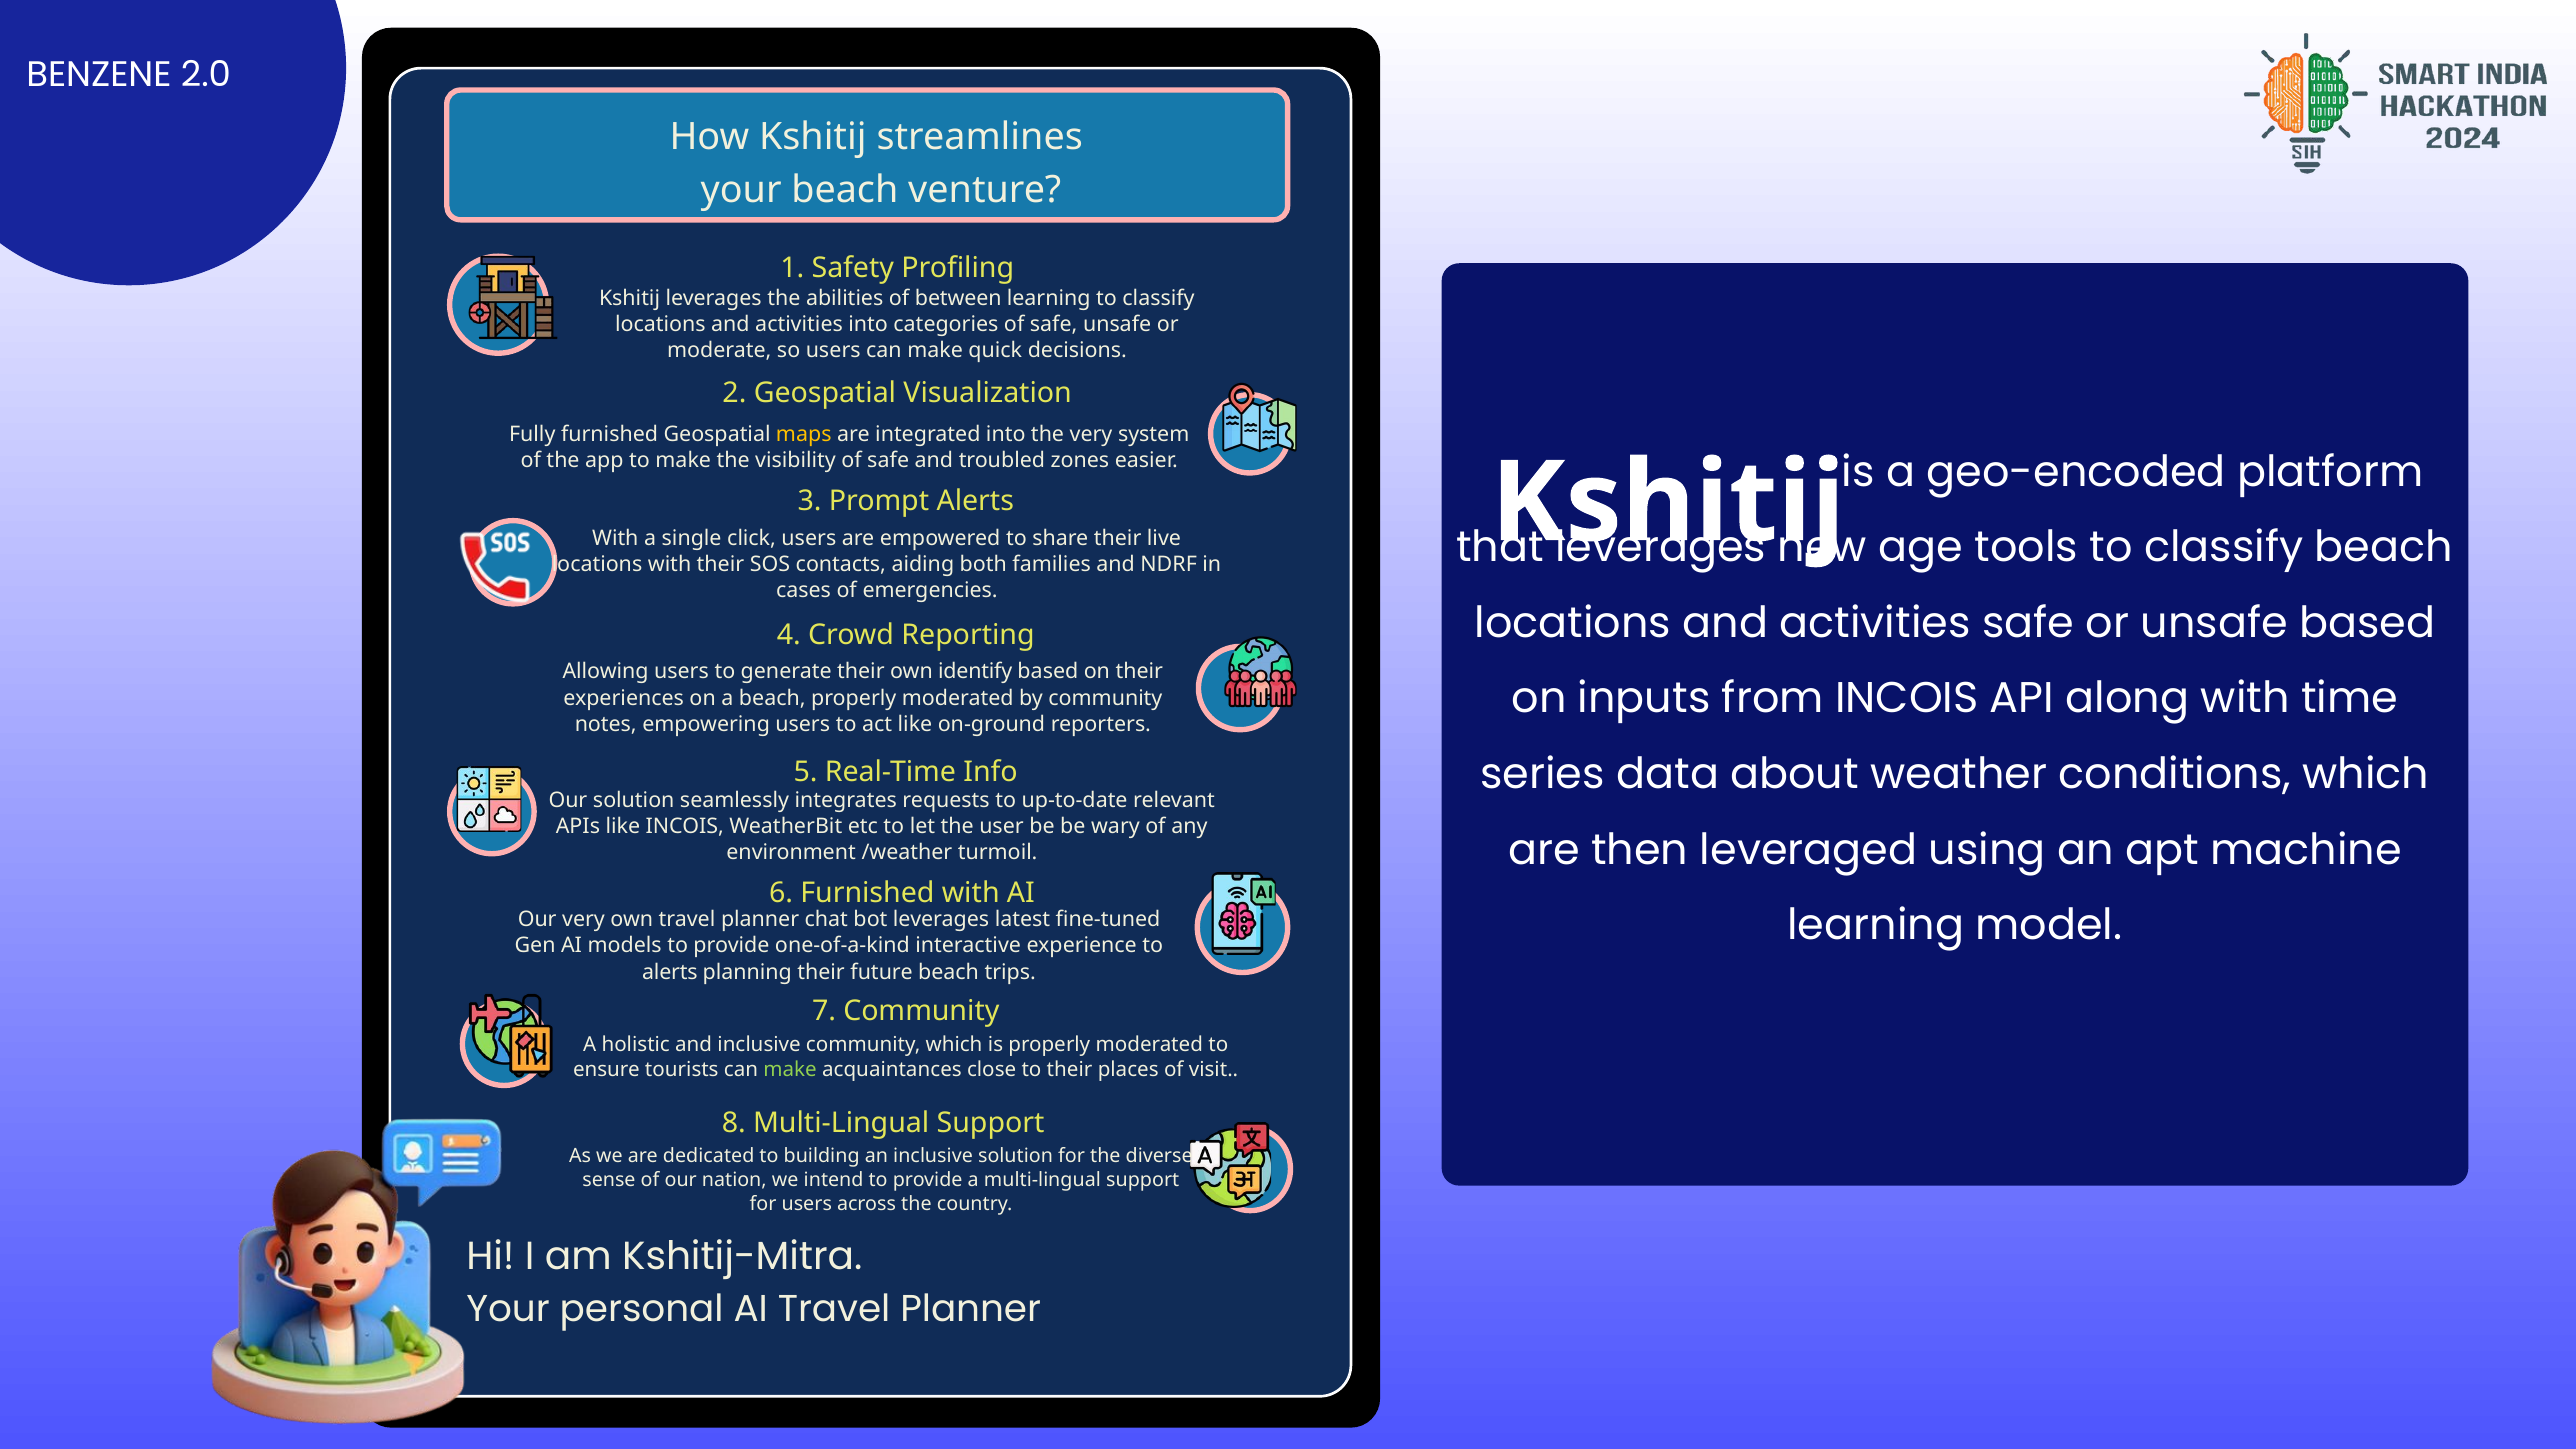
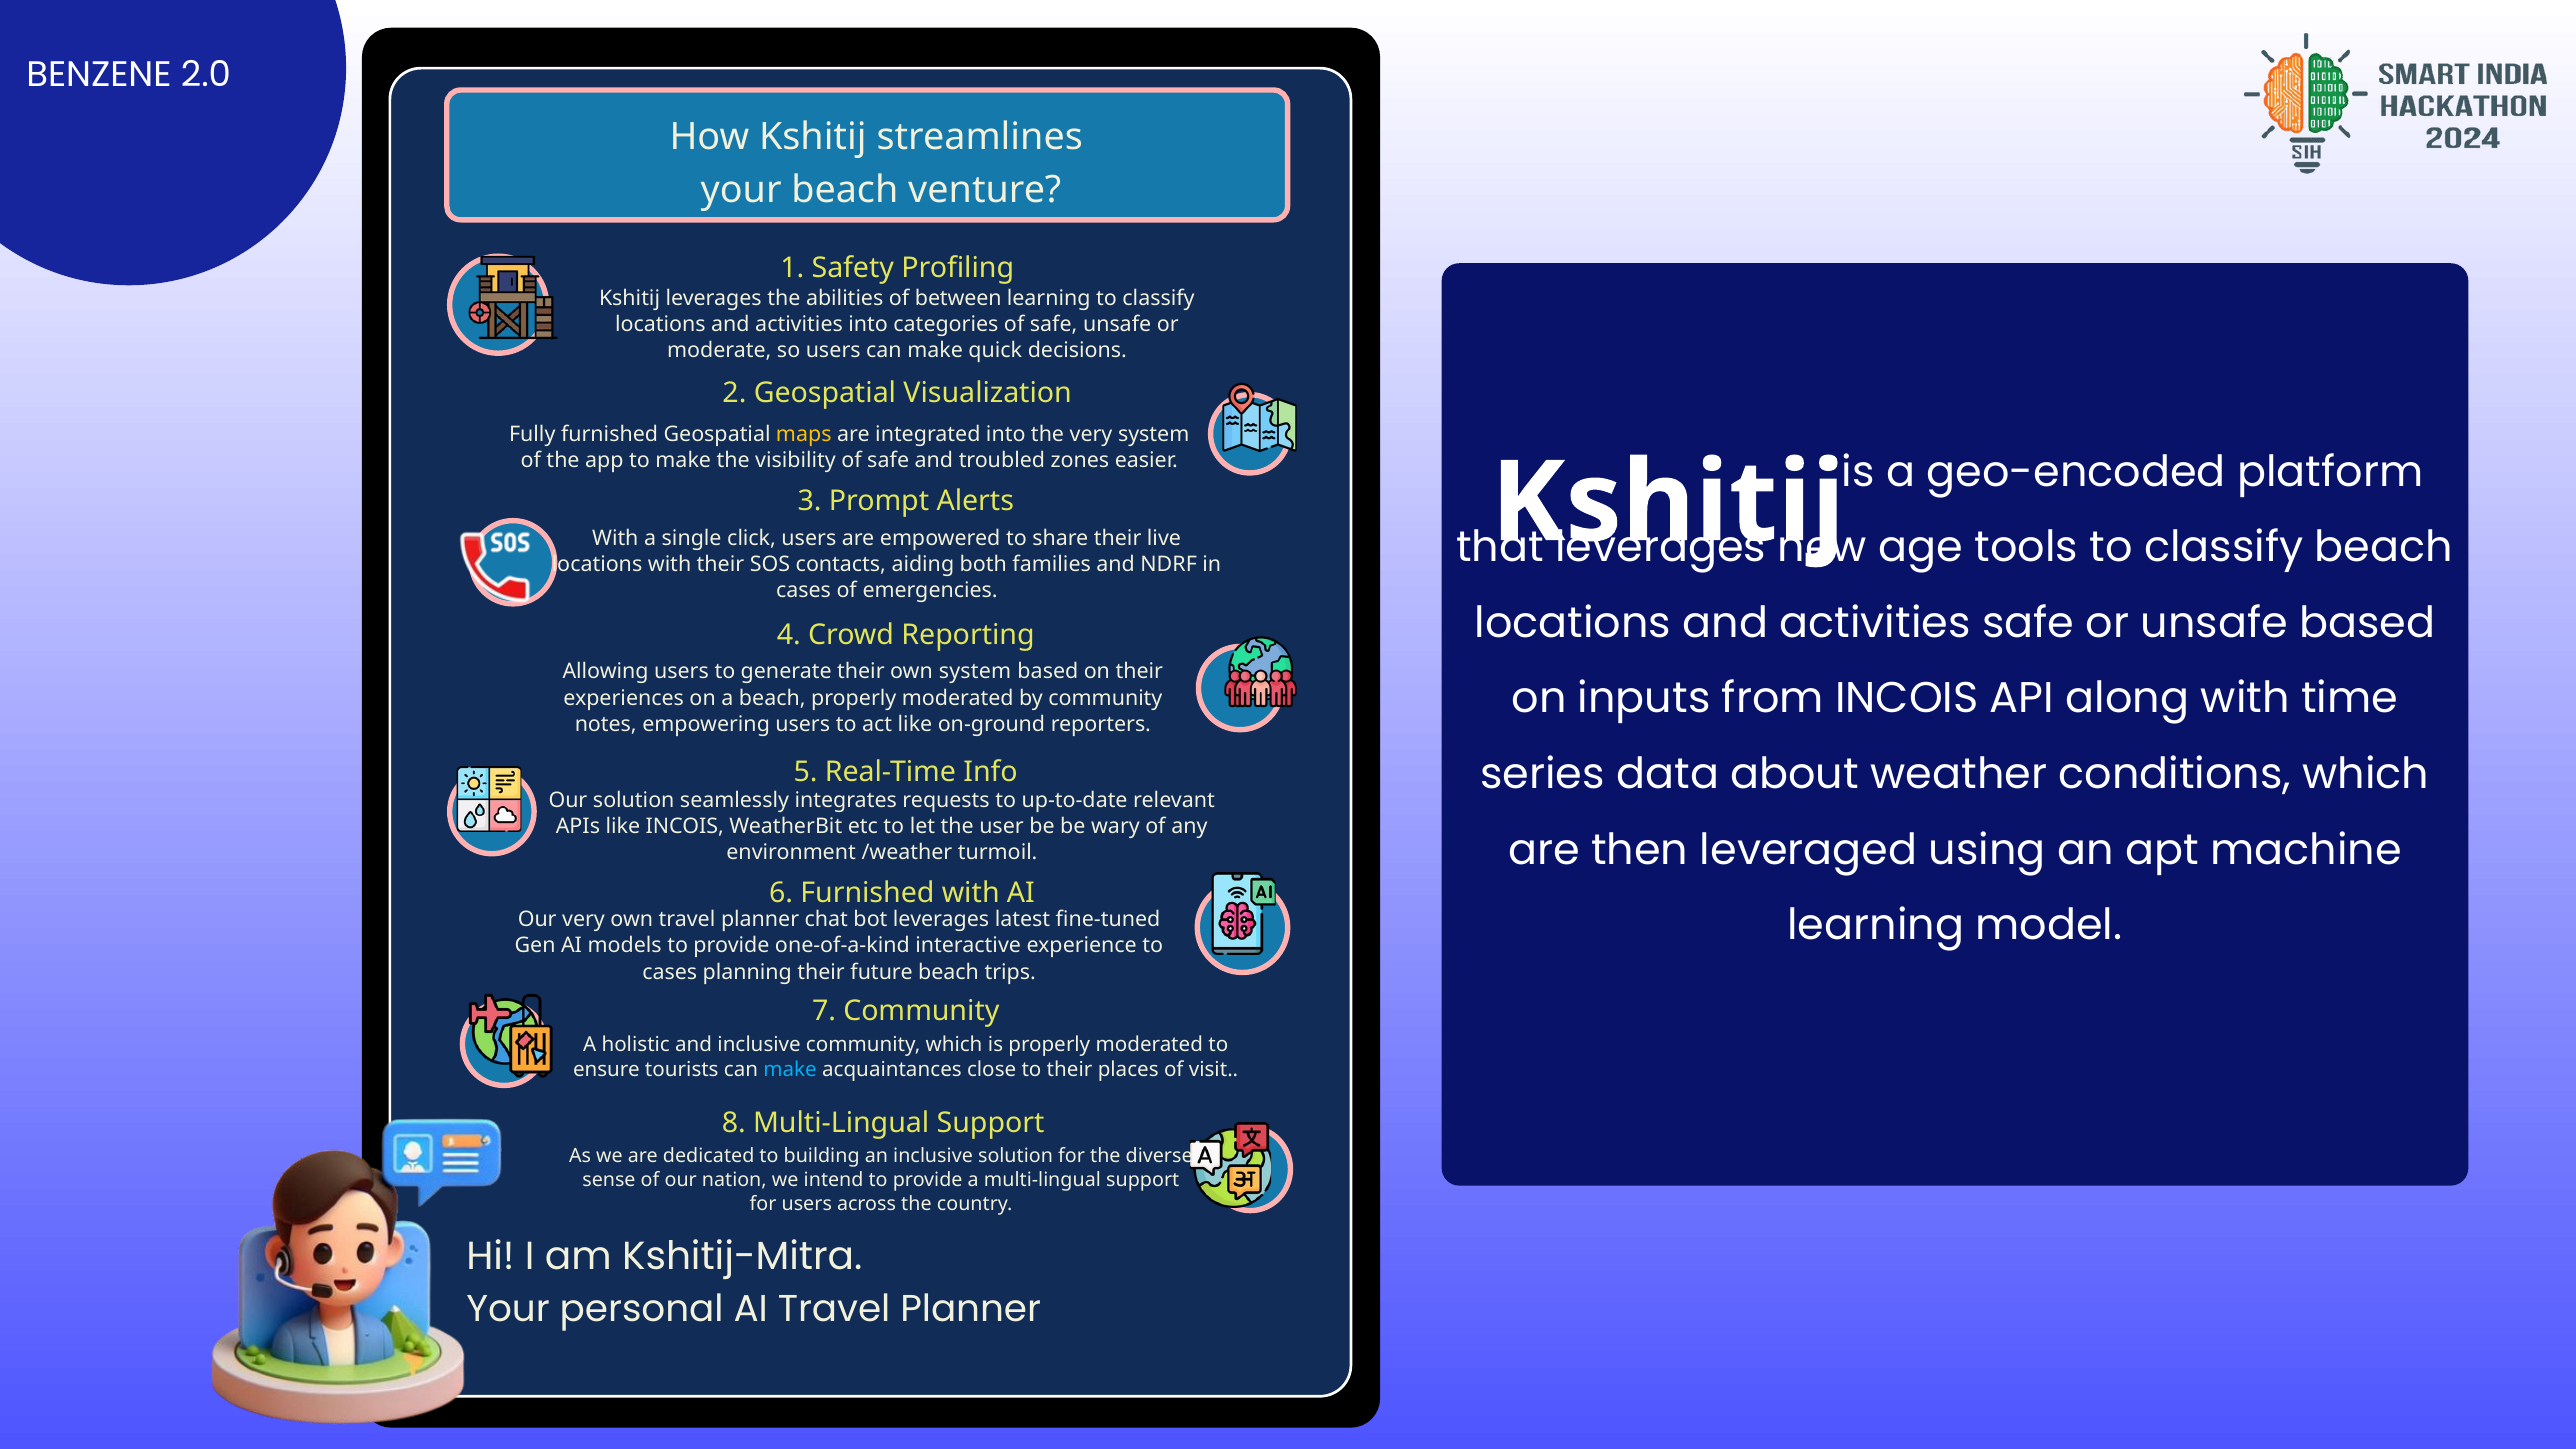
own identify: identify -> system (975, 672)
alerts: alerts -> cases (670, 972)
make colour: light green -> light blue (790, 1070)
